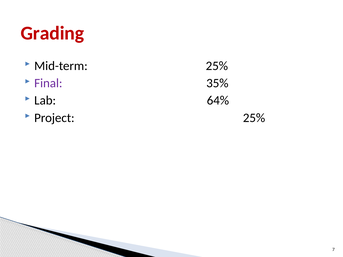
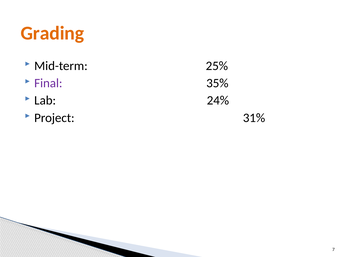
Grading colour: red -> orange (52, 33)
64%: 64% -> 24% (218, 101)
Project 25%: 25% -> 31% (254, 118)
